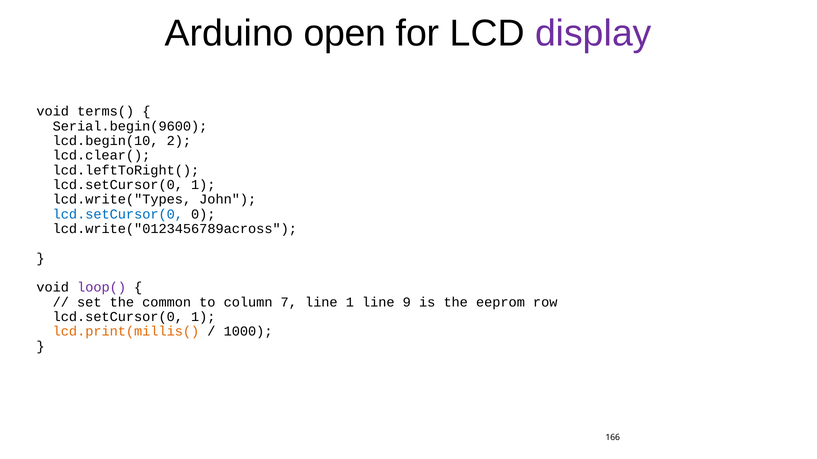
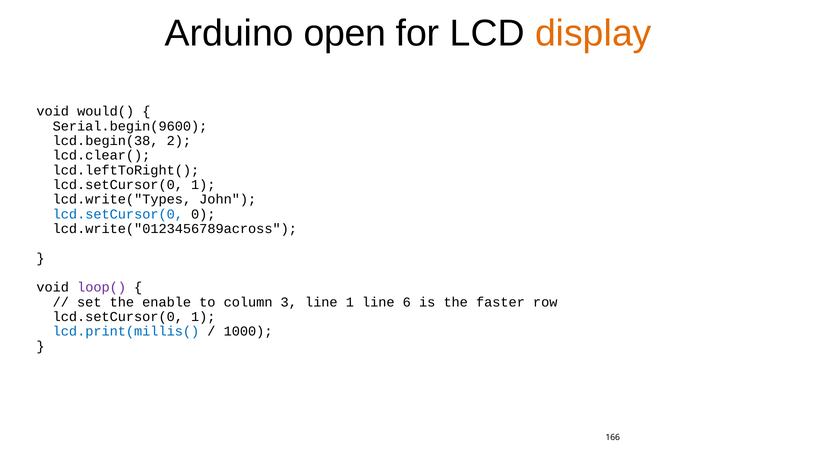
display colour: purple -> orange (593, 33)
terms(: terms( -> would( (106, 111)
lcd.begin(10: lcd.begin(10 -> lcd.begin(38 (106, 141)
common: common -> enable (167, 302)
7: 7 -> 3 (289, 302)
9: 9 -> 6 (407, 302)
eeprom: eeprom -> faster (500, 302)
lcd.print(millis( colour: orange -> blue (126, 332)
